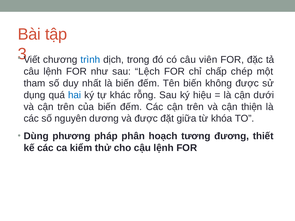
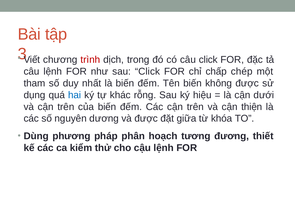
trình colour: blue -> red (90, 60)
câu viên: viên -> click (208, 60)
sau Lệch: Lệch -> Click (147, 71)
